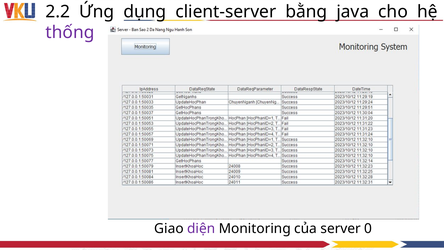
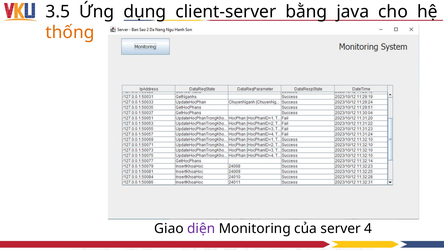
2.2: 2.2 -> 3.5 (58, 12)
thống colour: purple -> orange (70, 32)
0: 0 -> 4 (368, 228)
